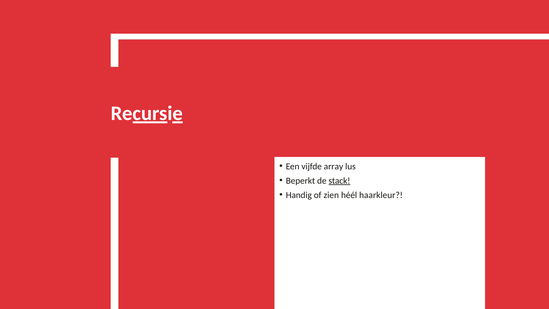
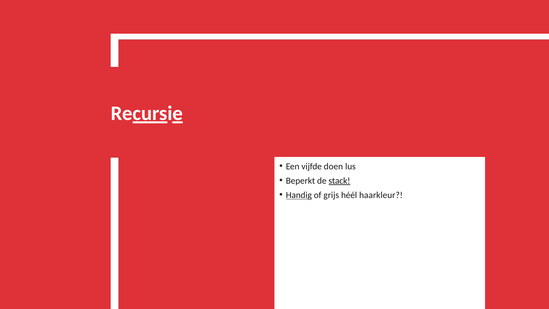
array: array -> doen (333, 166)
Handig underline: none -> present (299, 195)
zien: zien -> grijs (331, 195)
